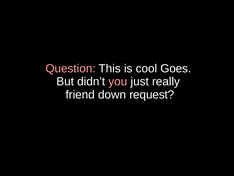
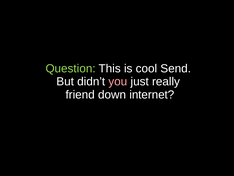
Question colour: pink -> light green (71, 68)
Goes: Goes -> Send (176, 68)
request: request -> internet (152, 94)
